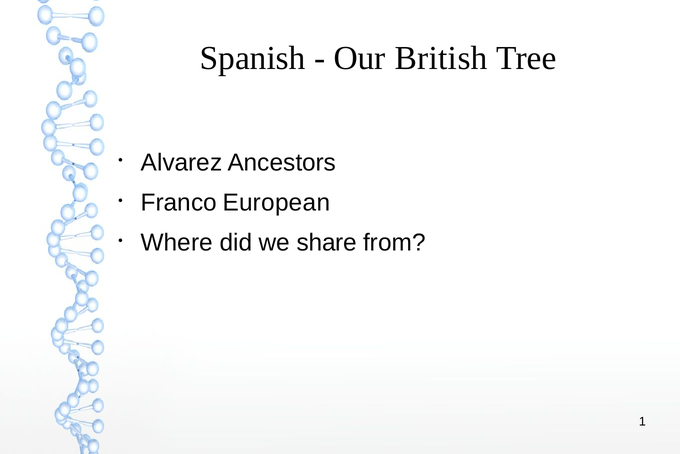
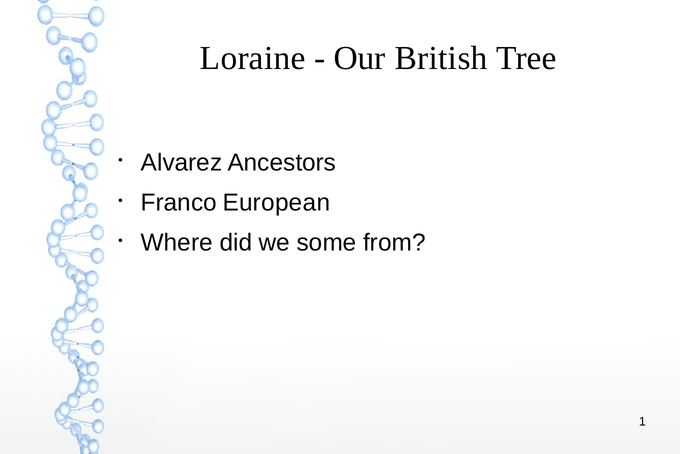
Spanish: Spanish -> Loraine (253, 58)
share: share -> some (327, 243)
